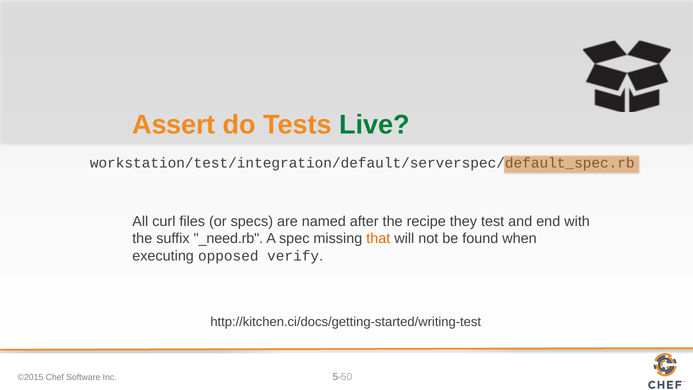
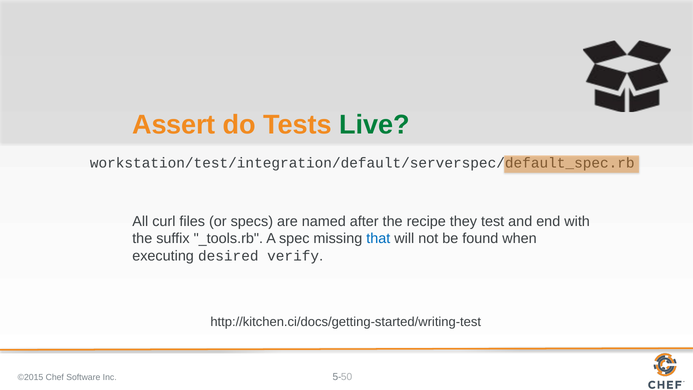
_need.rb: _need.rb -> _tools.rb (228, 239)
that colour: orange -> blue (378, 239)
opposed: opposed -> desired (228, 256)
